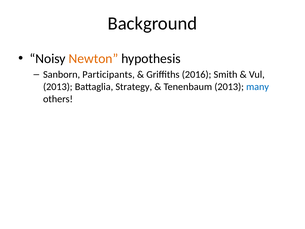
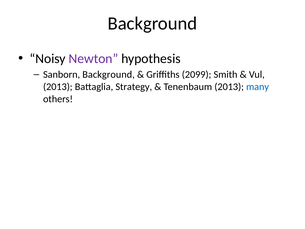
Newton colour: orange -> purple (93, 58)
Sanborn Participants: Participants -> Background (109, 75)
2016: 2016 -> 2099 (197, 75)
